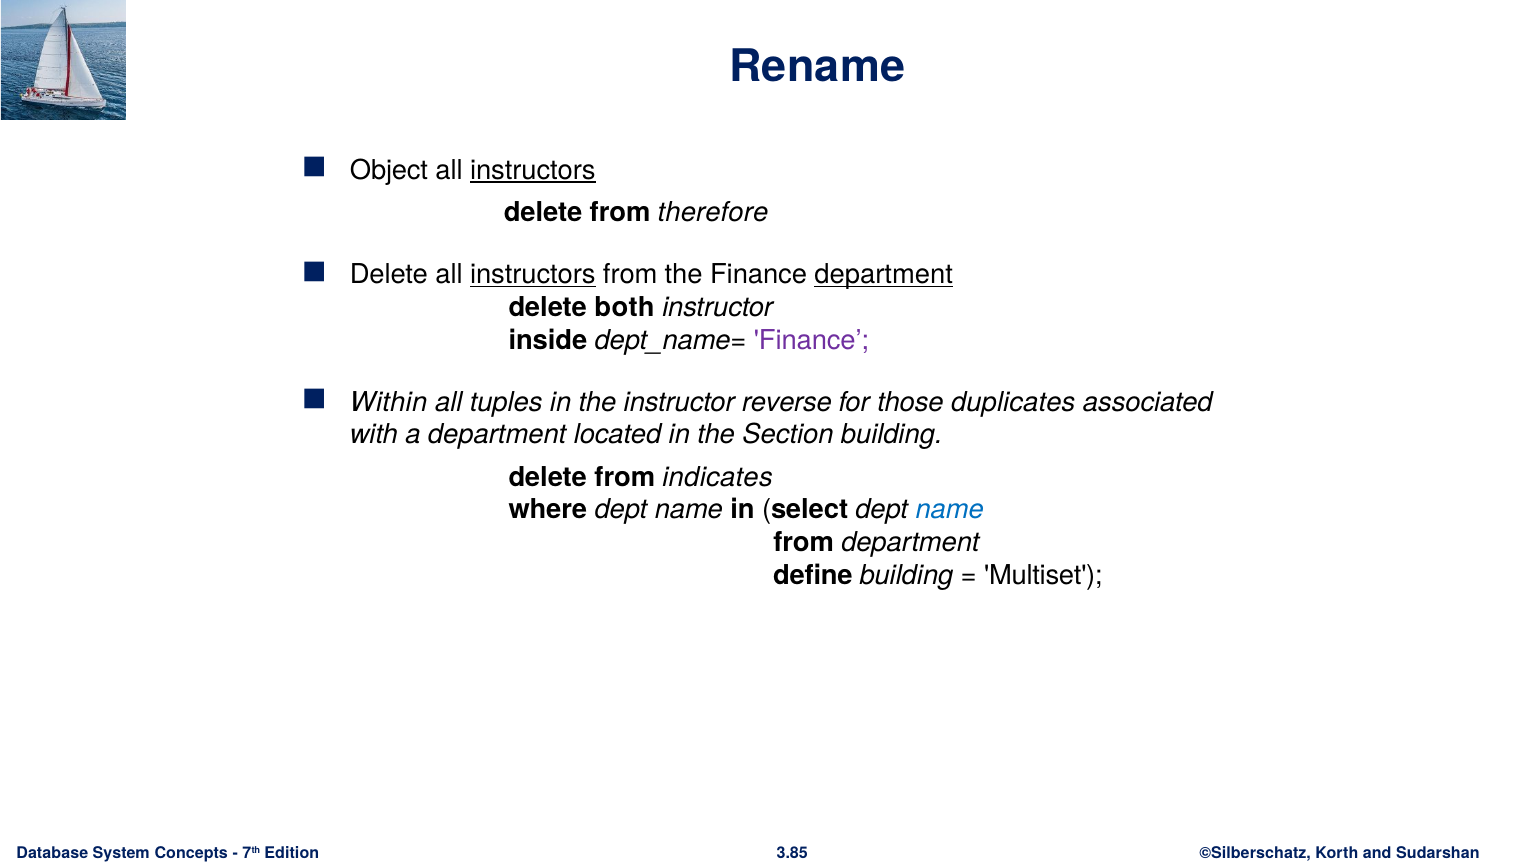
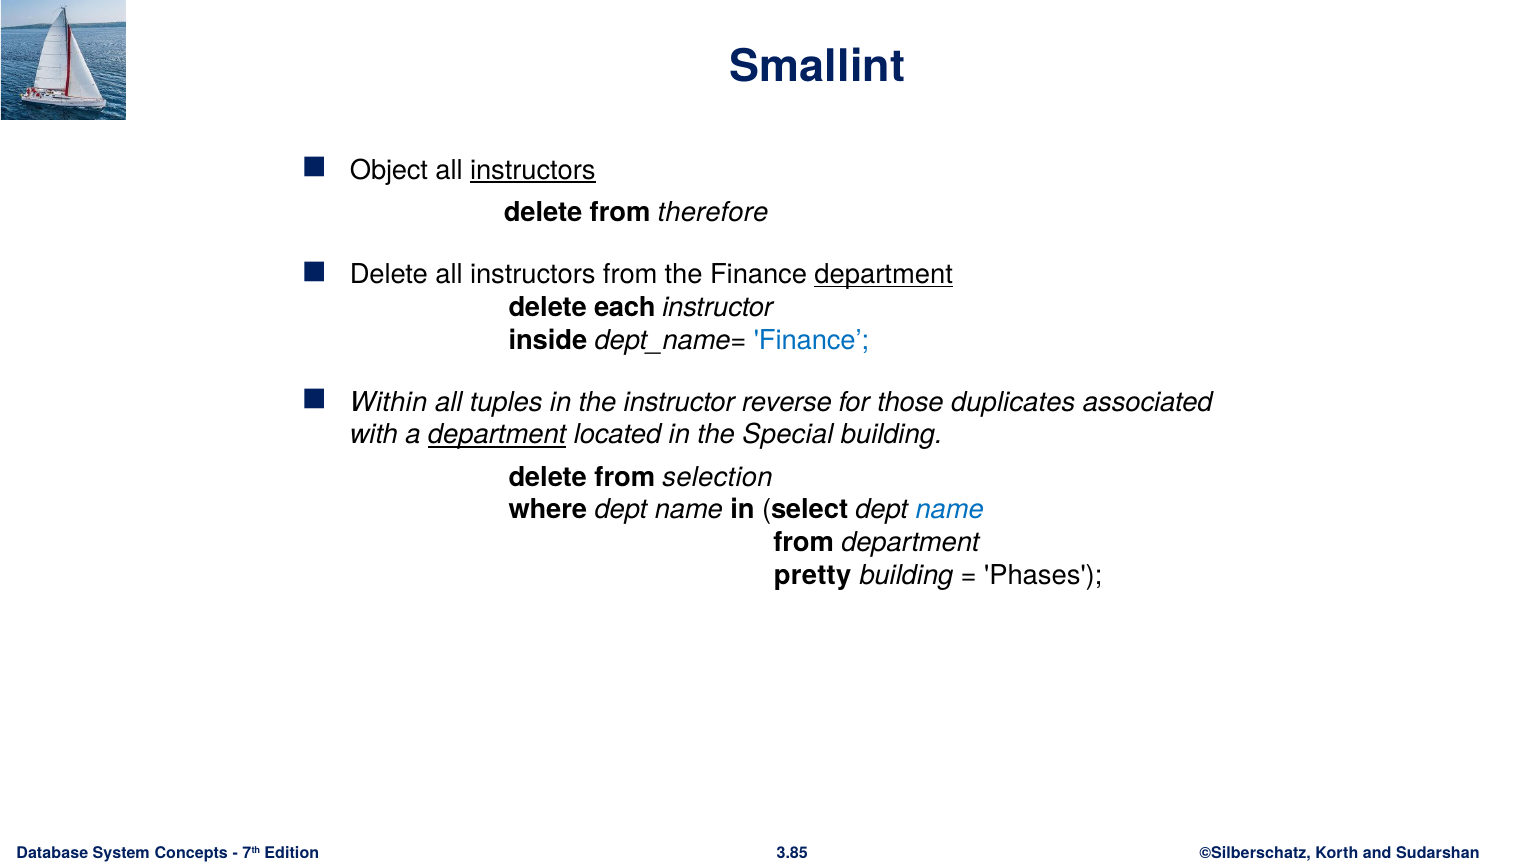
Rename: Rename -> Smallint (817, 67)
instructors underline: present -> none (533, 275)
both: both -> each (625, 307)
Finance colour: purple -> blue (811, 340)
department underline: none -> present (497, 435)
Section: Section -> Special (788, 435)
indicates: indicates -> selection (718, 477)
define: define -> pretty (813, 576)
Multiset: Multiset -> Phases (1043, 576)
